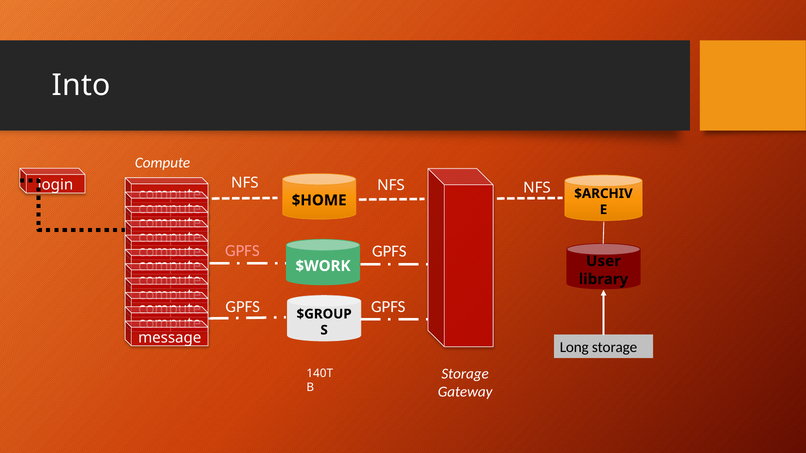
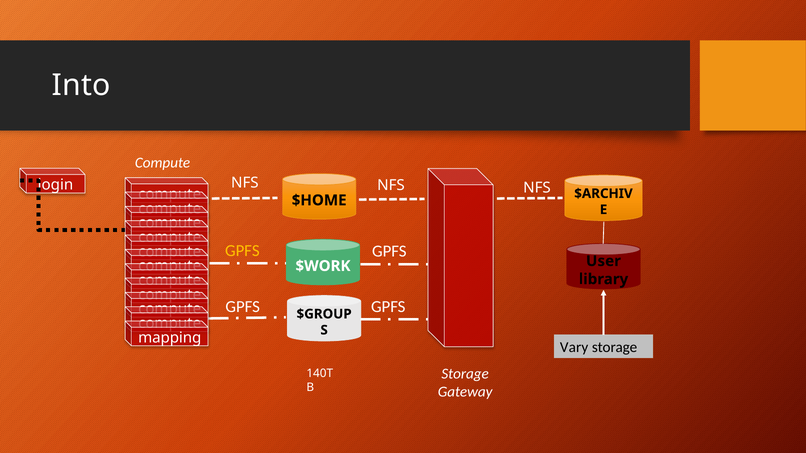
GPFS colour: pink -> yellow (242, 251)
message: message -> mapping (170, 338)
Long: Long -> Vary (574, 348)
